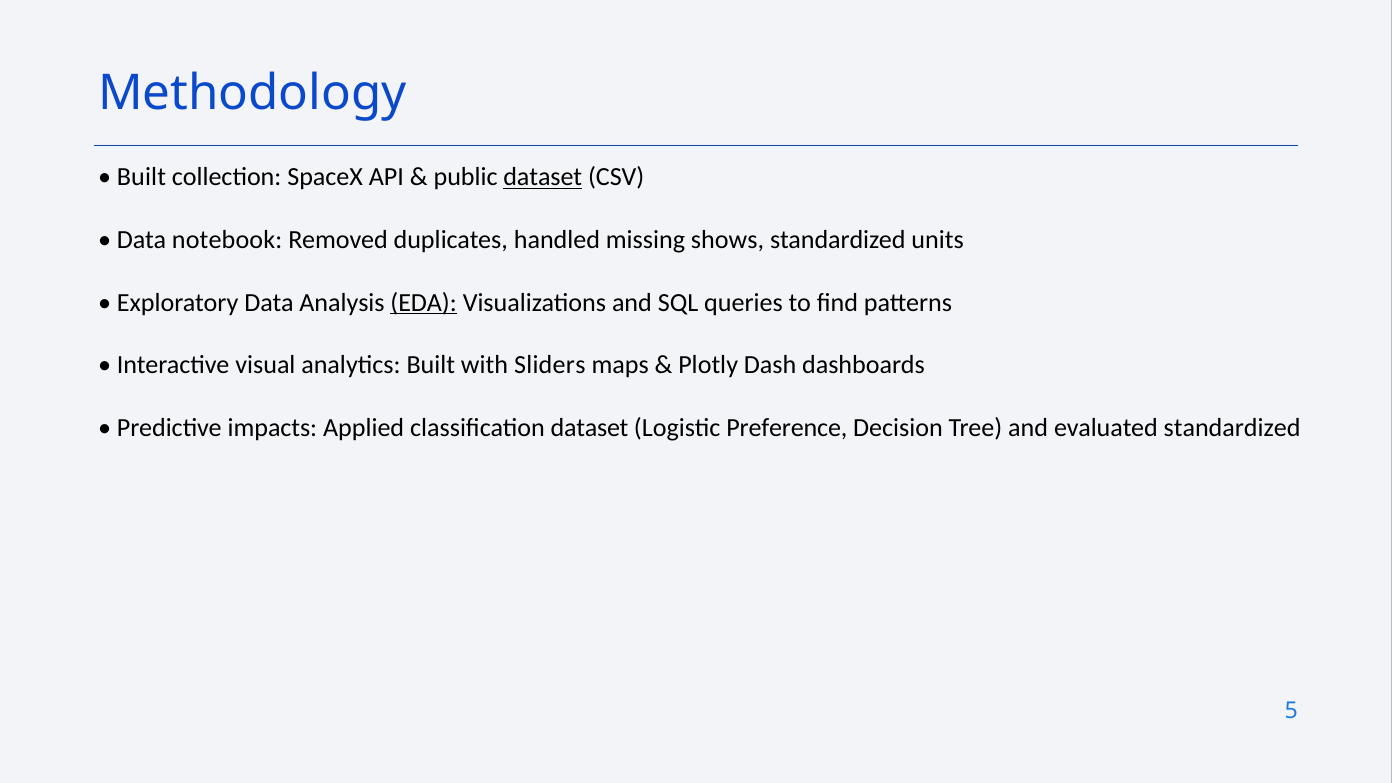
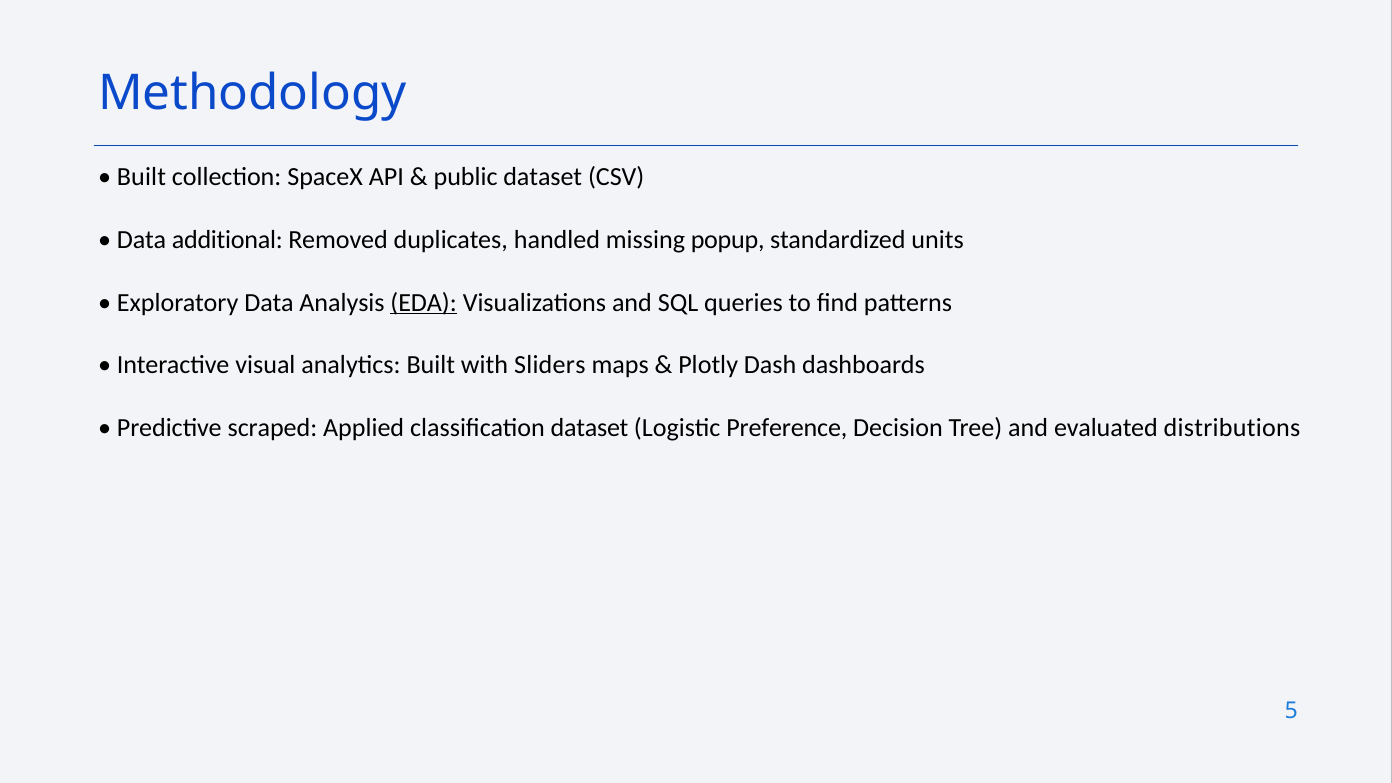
dataset underline: present -> none (543, 177)
notebook: notebook -> additional (227, 240)
shows: shows -> popup (728, 240)
impacts: impacts -> scraped (272, 428)
evaluated standardized: standardized -> distributions (1232, 428)
